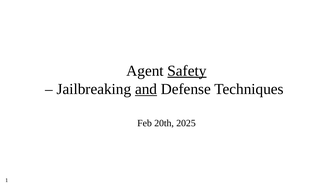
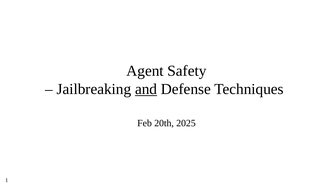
Safety underline: present -> none (187, 71)
